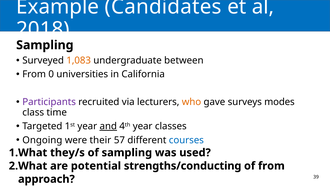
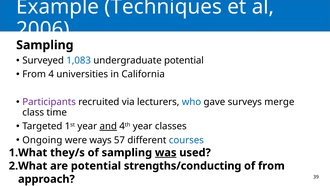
Candidates: Candidates -> Techniques (163, 7)
2018: 2018 -> 2006 (43, 29)
1,083 colour: orange -> blue (79, 60)
undergraduate between: between -> potential (184, 60)
0: 0 -> 4 (51, 74)
who colour: orange -> blue (191, 102)
modes: modes -> merge (279, 102)
their: their -> ways (101, 140)
was underline: none -> present (166, 152)
